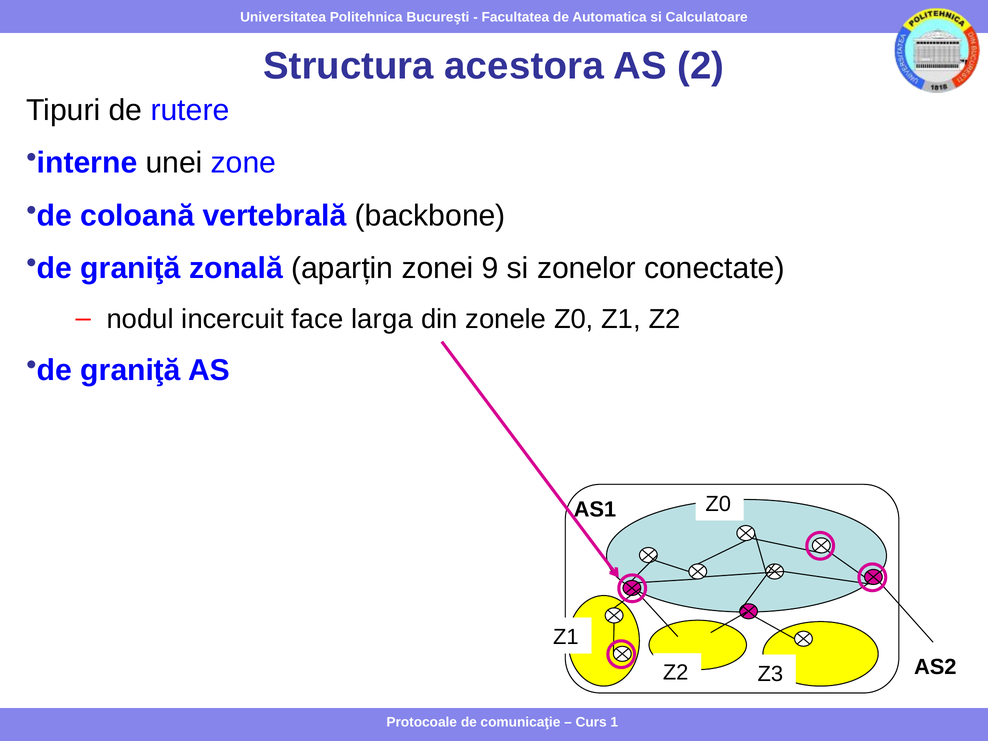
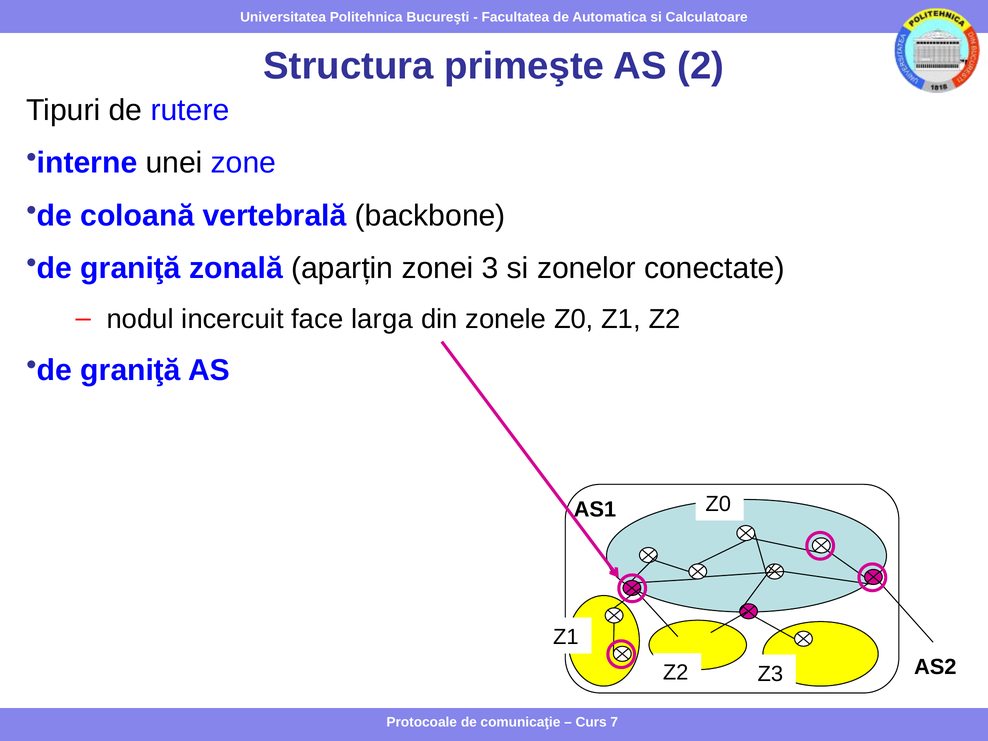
acestora: acestora -> primeşte (524, 66)
9: 9 -> 3 (490, 268)
1: 1 -> 7 (614, 722)
